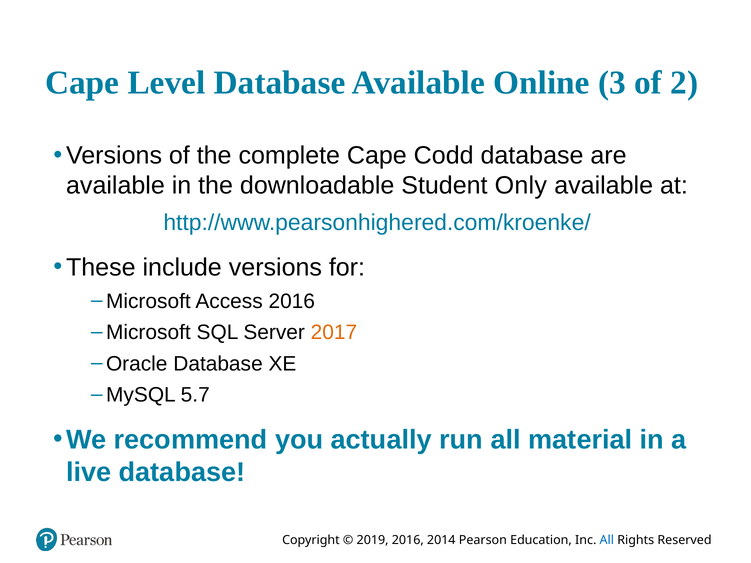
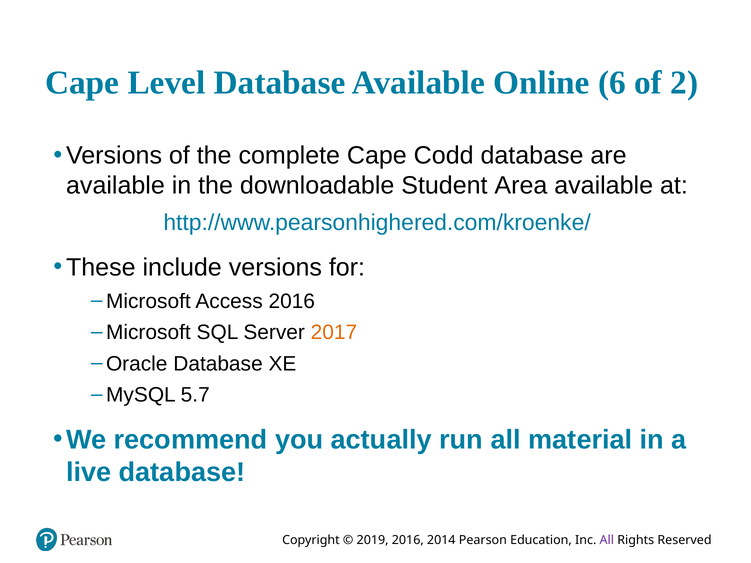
3: 3 -> 6 (612, 83)
Only: Only -> Area (521, 186)
All colour: blue -> purple (607, 540)
